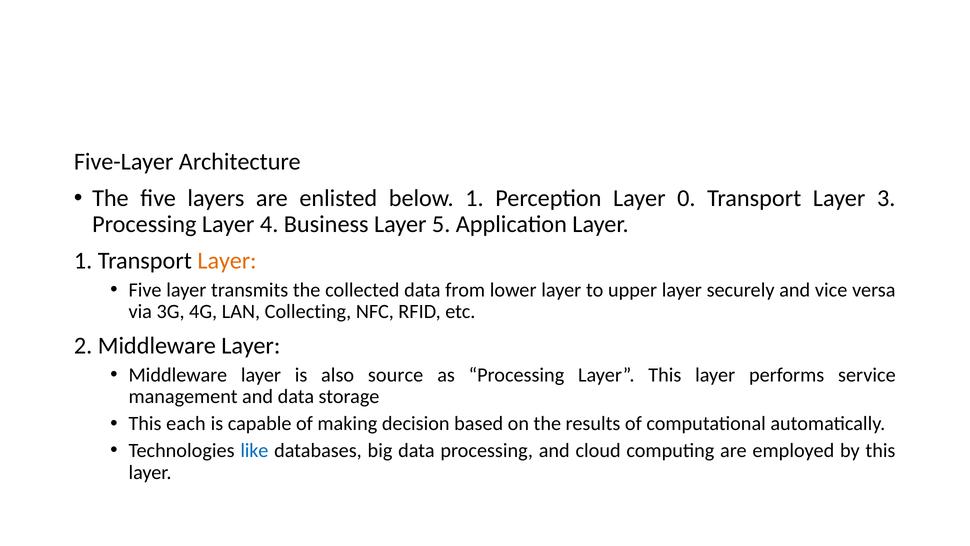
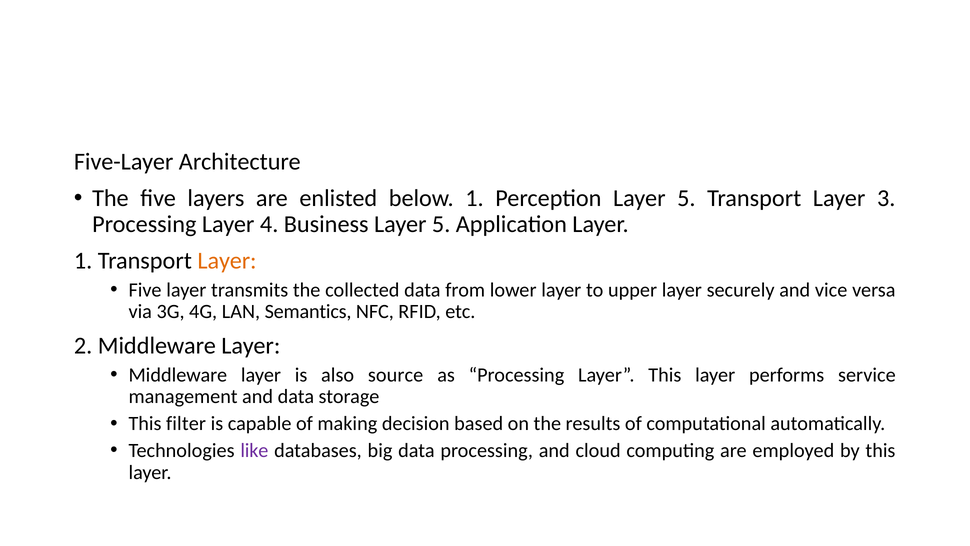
Perception Layer 0: 0 -> 5 (686, 198)
Collecting: Collecting -> Semantics (308, 311)
each: each -> filter (186, 423)
like colour: blue -> purple (254, 450)
